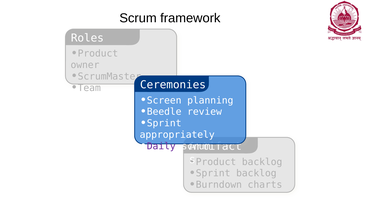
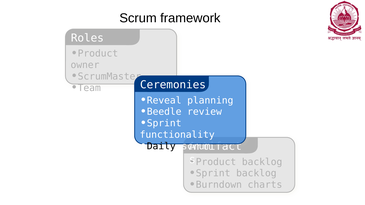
Screen: Screen -> Reveal (164, 101)
appropriately: appropriately -> functionality (177, 135)
Daily colour: purple -> black (161, 147)
